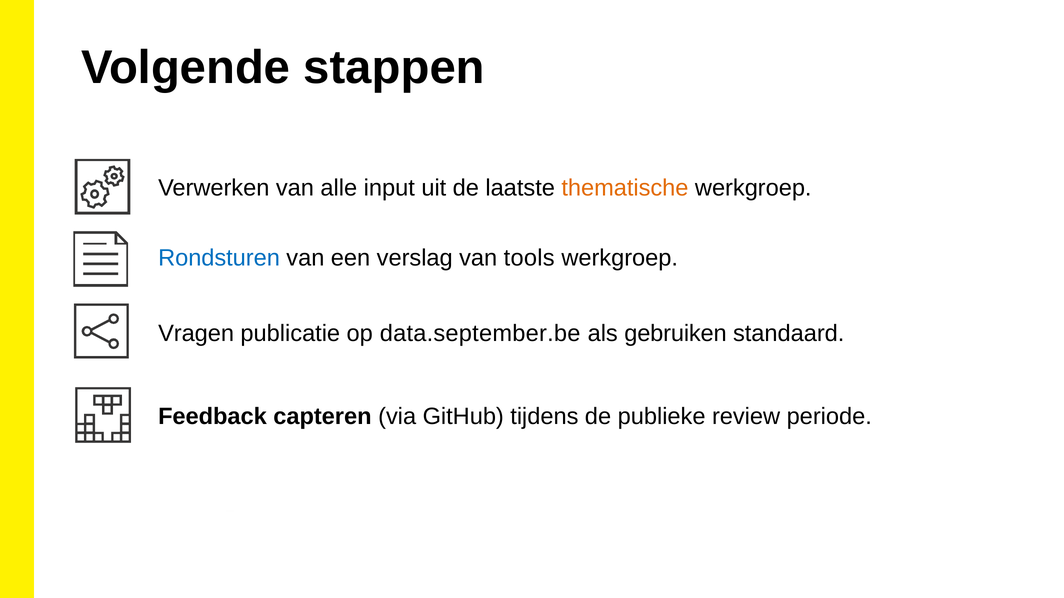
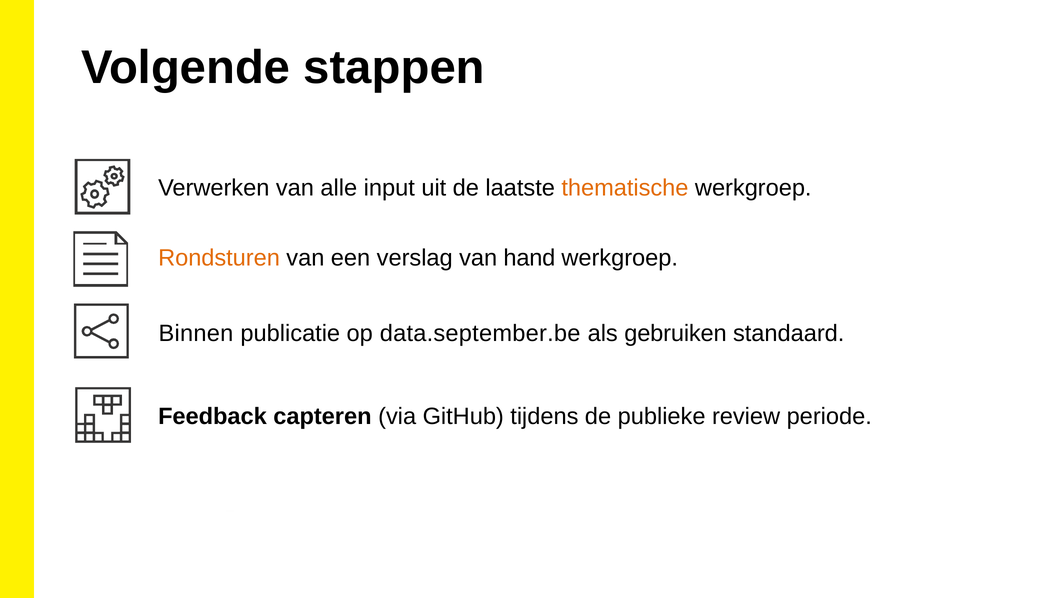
Rondsturen colour: blue -> orange (219, 258)
tools: tools -> hand (529, 258)
Vragen: Vragen -> Binnen (196, 334)
